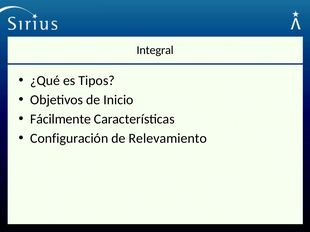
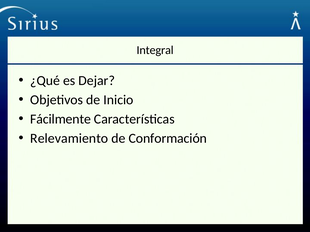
Tipos: Tipos -> Dejar (97, 81)
Configuración: Configuración -> Relevamiento (69, 139)
Relevamiento: Relevamiento -> Conformación (168, 139)
